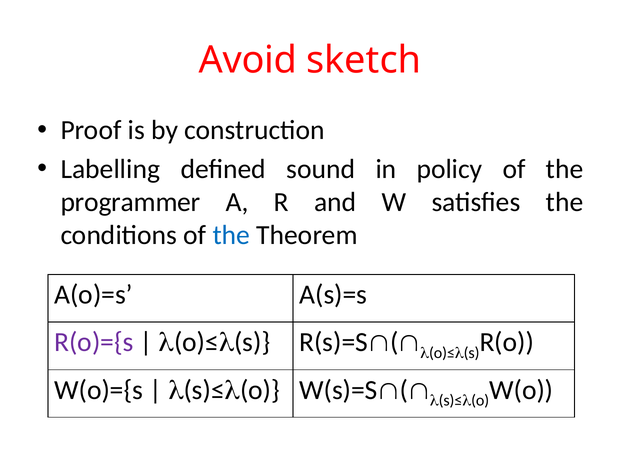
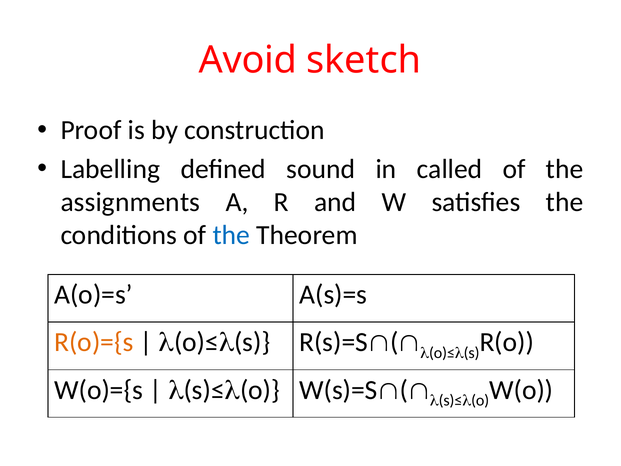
policy: policy -> called (450, 169)
programmer: programmer -> assignments (130, 202)
R(o)={s colour: purple -> orange (94, 342)
